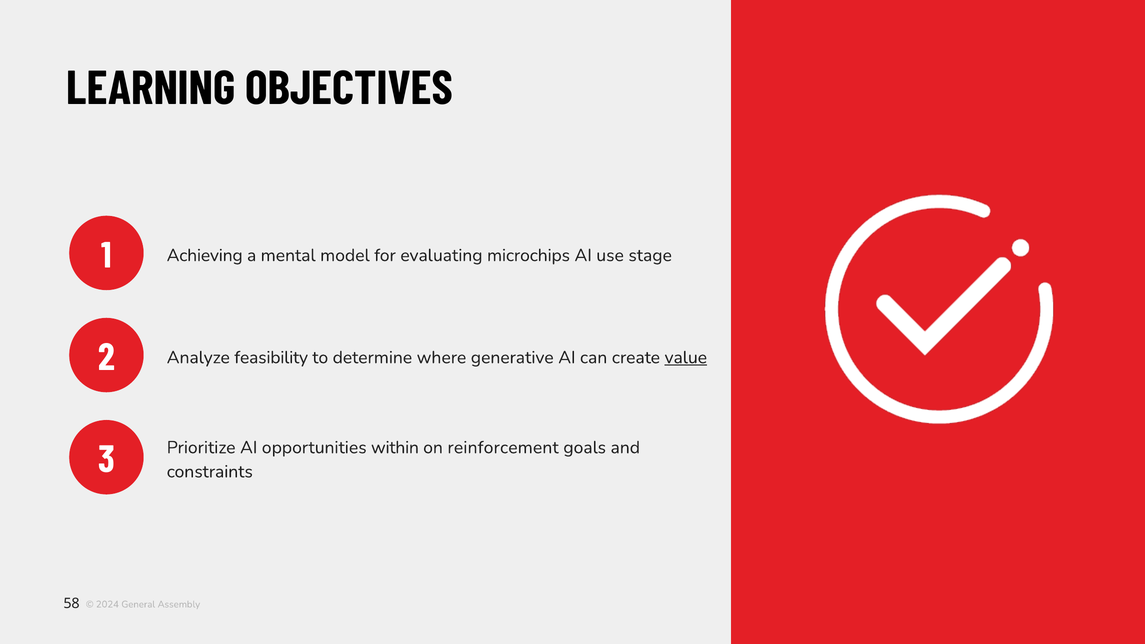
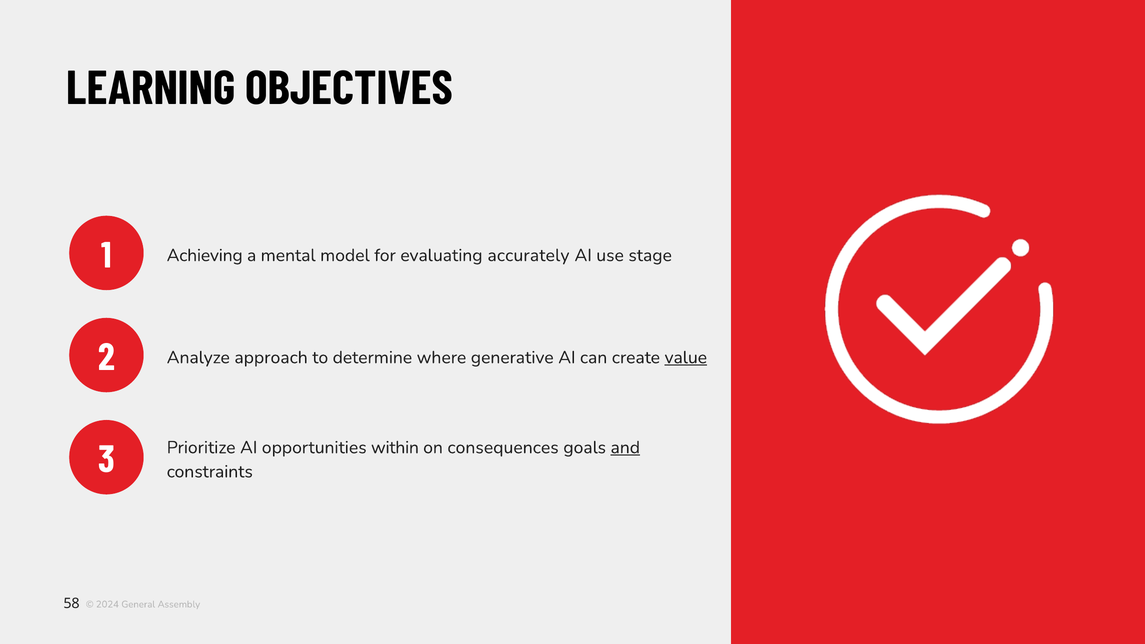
microchips: microchips -> accurately (528, 255)
feasibility: feasibility -> approach (271, 358)
reinforcement: reinforcement -> consequences (503, 448)
and underline: none -> present (625, 448)
